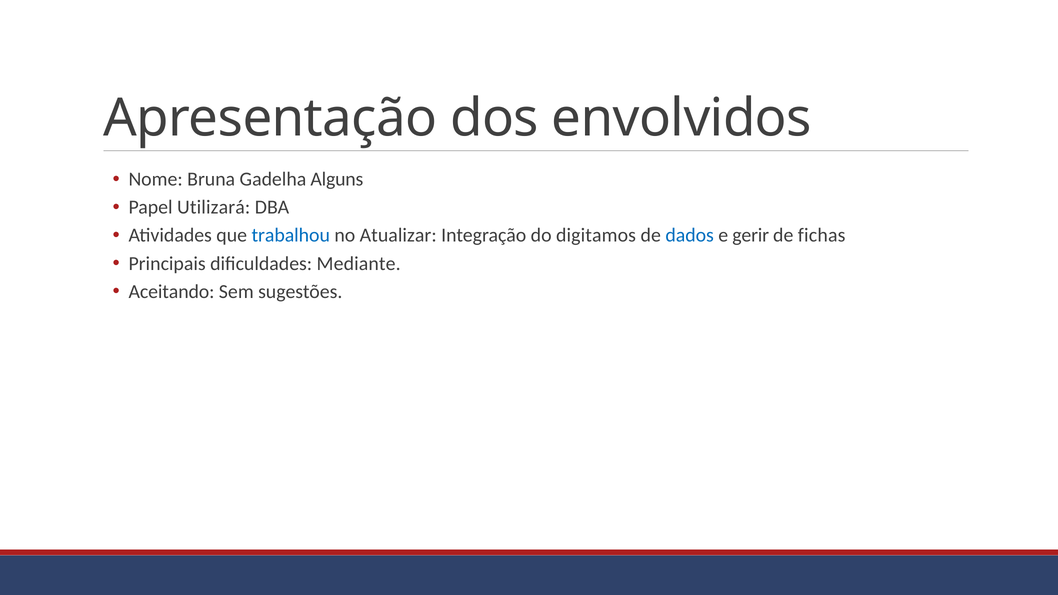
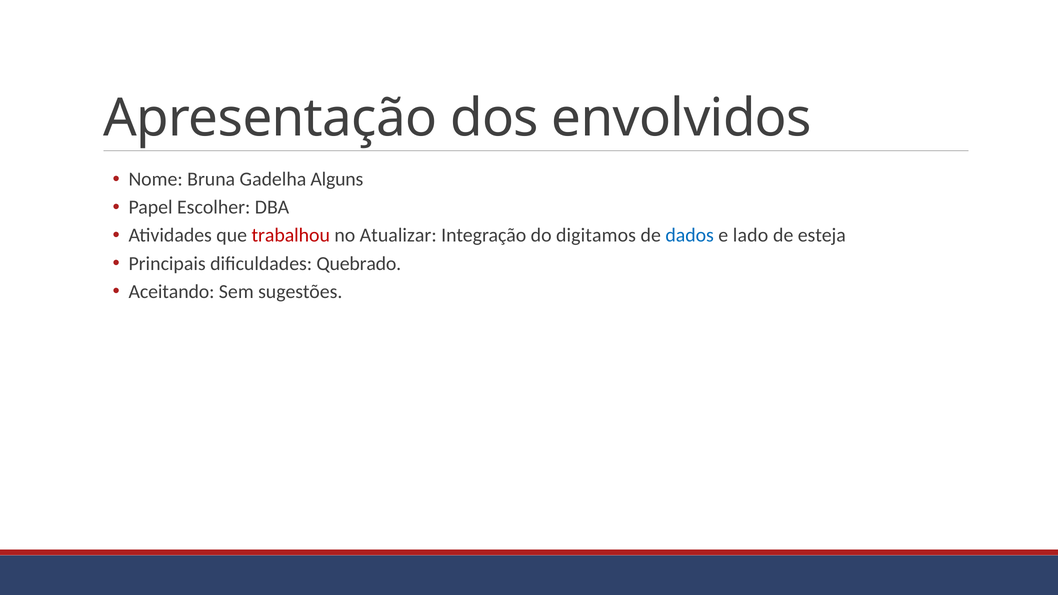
Utilizará: Utilizará -> Escolher (214, 207)
trabalhou colour: blue -> red (291, 235)
gerir: gerir -> lado (751, 235)
fichas: fichas -> esteja (822, 235)
Mediante: Mediante -> Quebrado (359, 264)
